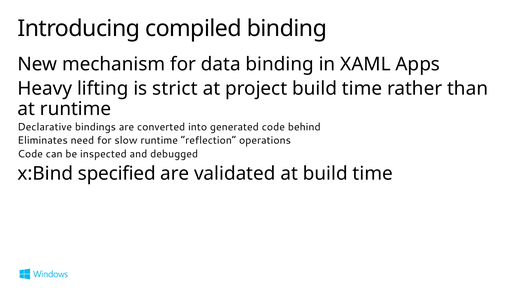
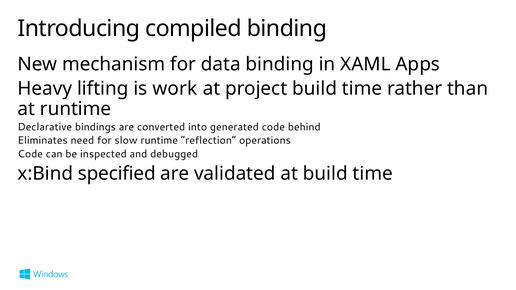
strict: strict -> work (175, 89)
